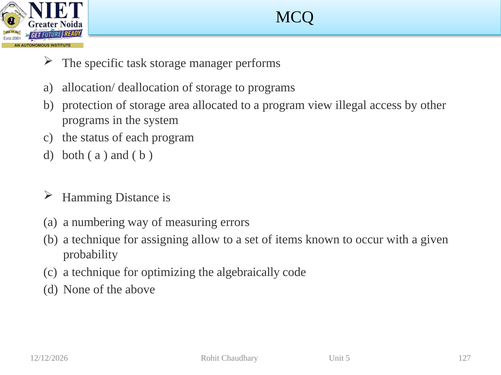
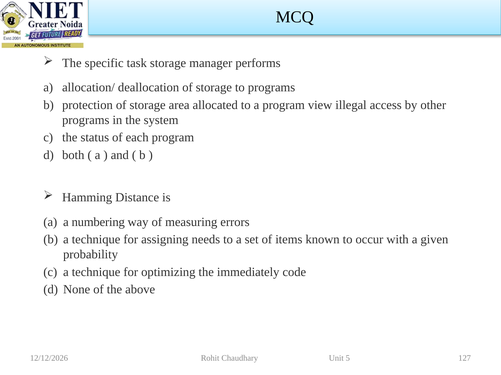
allow: allow -> needs (206, 240)
algebraically: algebraically -> immediately (248, 273)
